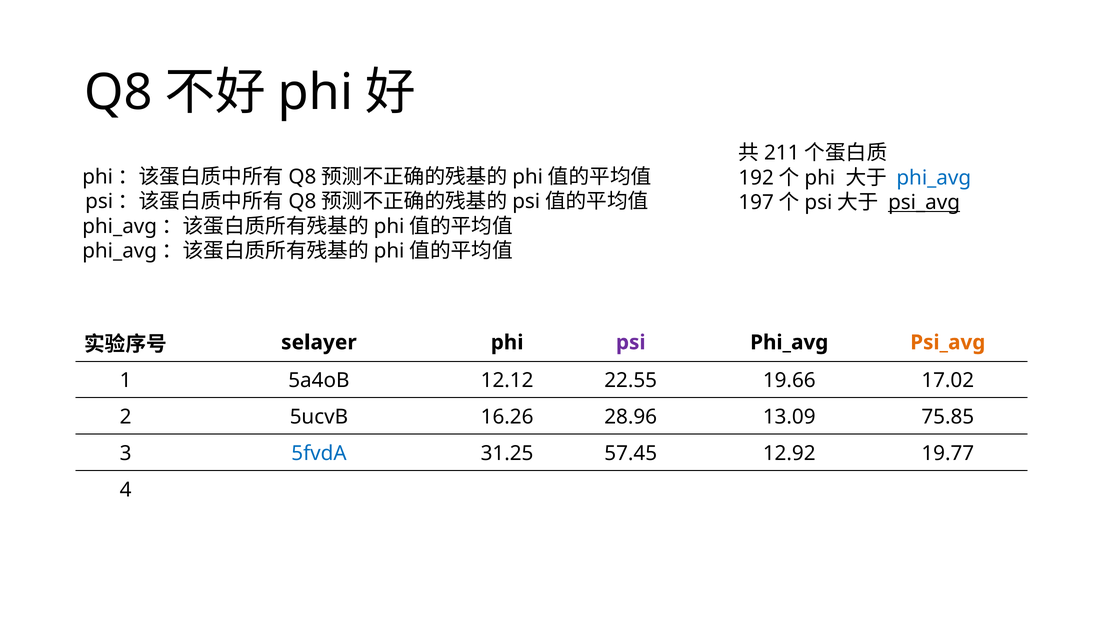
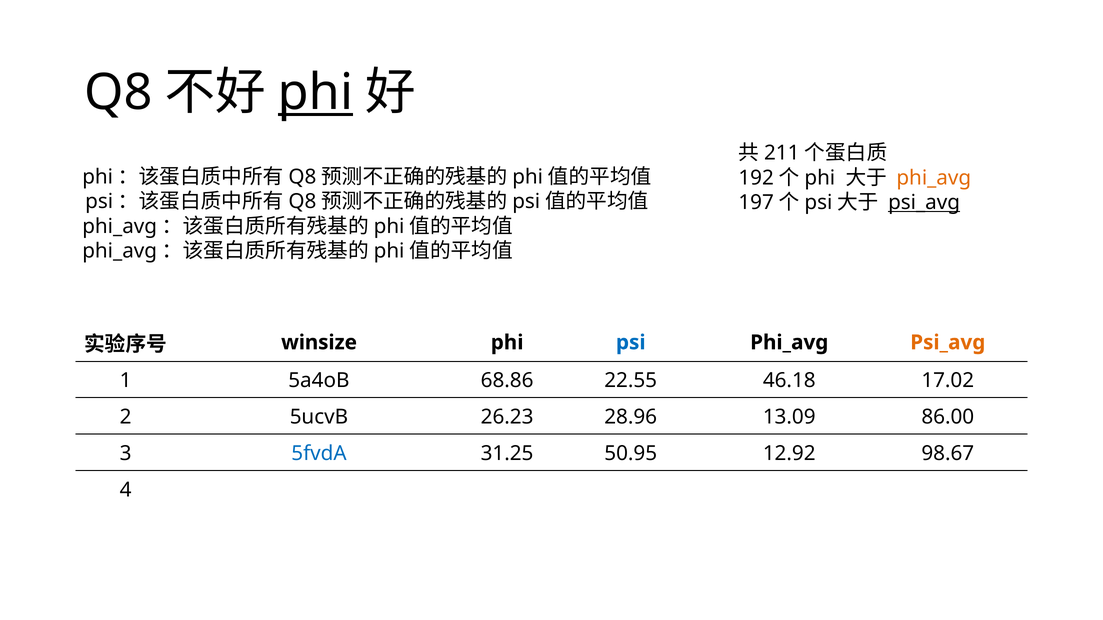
phi underline: none -> present (316, 93)
phi_avg colour: blue -> orange (934, 178)
selayer: selayer -> winsize (319, 343)
psi colour: purple -> blue (631, 343)
12.12: 12.12 -> 68.86 (507, 381)
19.66: 19.66 -> 46.18 (789, 381)
16.26: 16.26 -> 26.23 (507, 417)
75.85: 75.85 -> 86.00 (948, 417)
57.45: 57.45 -> 50.95 (631, 454)
19.77: 19.77 -> 98.67 (948, 454)
